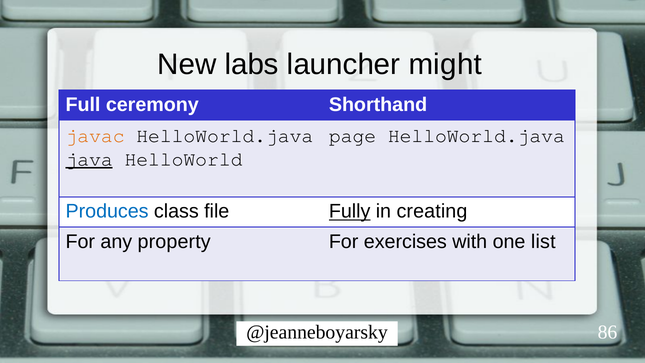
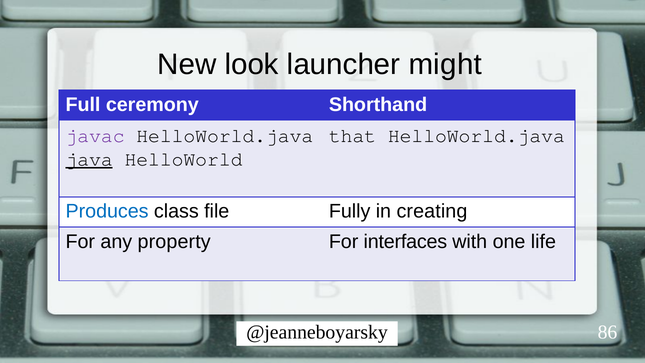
labs: labs -> look (252, 65)
javac colour: orange -> purple (95, 136)
page: page -> that (353, 136)
Fully underline: present -> none (350, 211)
exercises: exercises -> interfaces (405, 241)
list: list -> life (543, 241)
